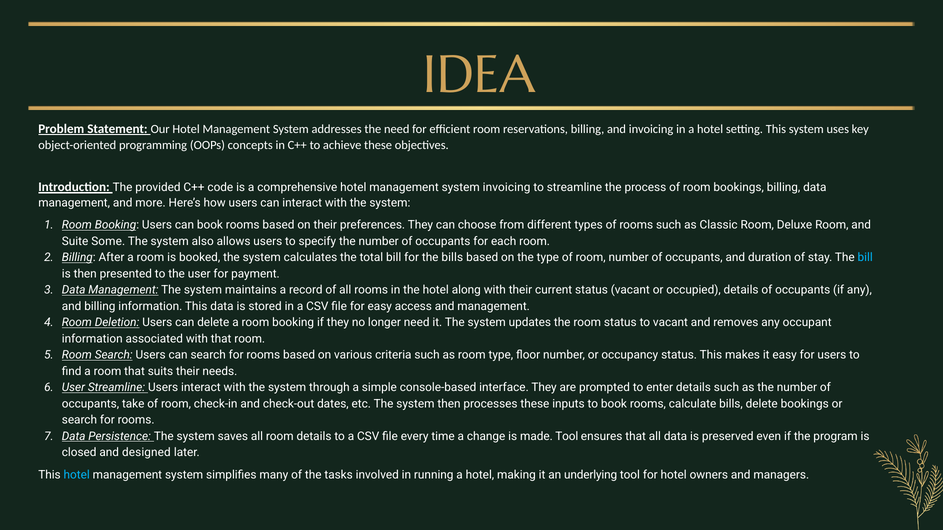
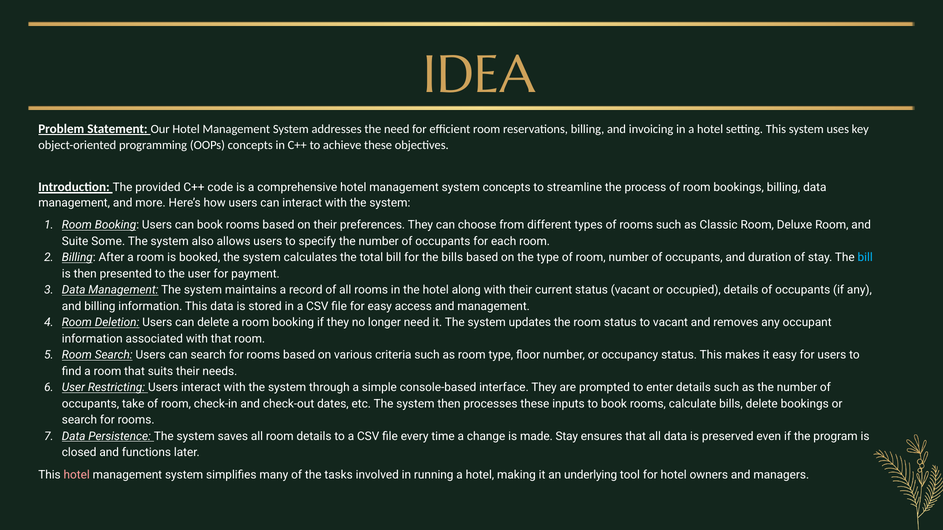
system invoicing: invoicing -> concepts (507, 188)
User Streamline: Streamline -> Restricting (117, 388)
made Tool: Tool -> Stay (567, 437)
designed: designed -> functions (146, 453)
hotel colour: light blue -> pink (77, 475)
